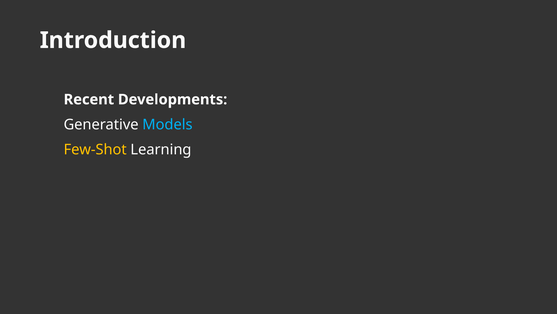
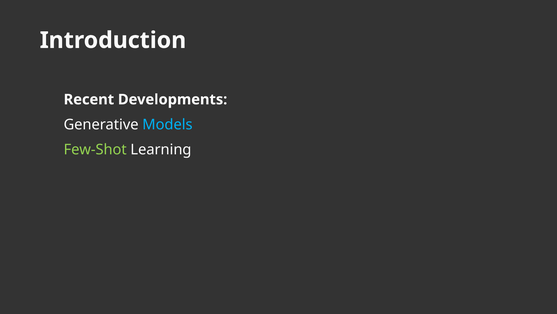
Few-Shot colour: yellow -> light green (95, 149)
